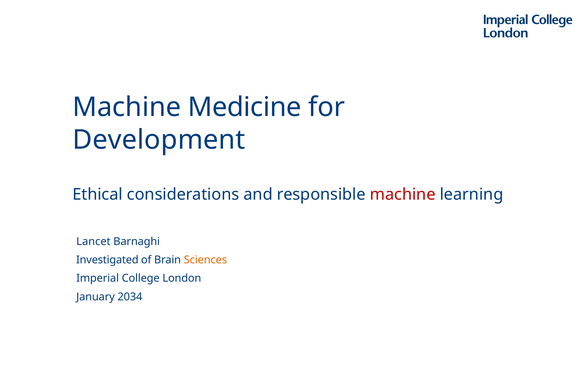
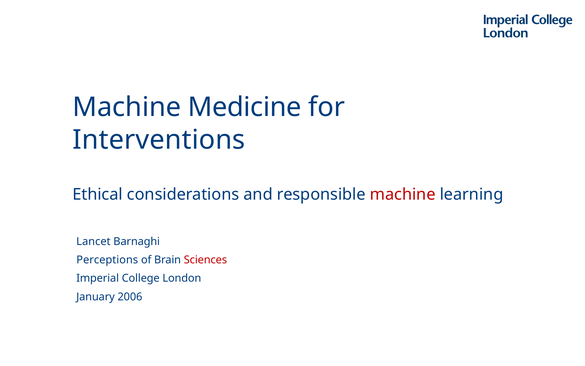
Development: Development -> Interventions (159, 140)
Investigated: Investigated -> Perceptions (107, 260)
Sciences colour: orange -> red (205, 260)
2034: 2034 -> 2006 (130, 296)
